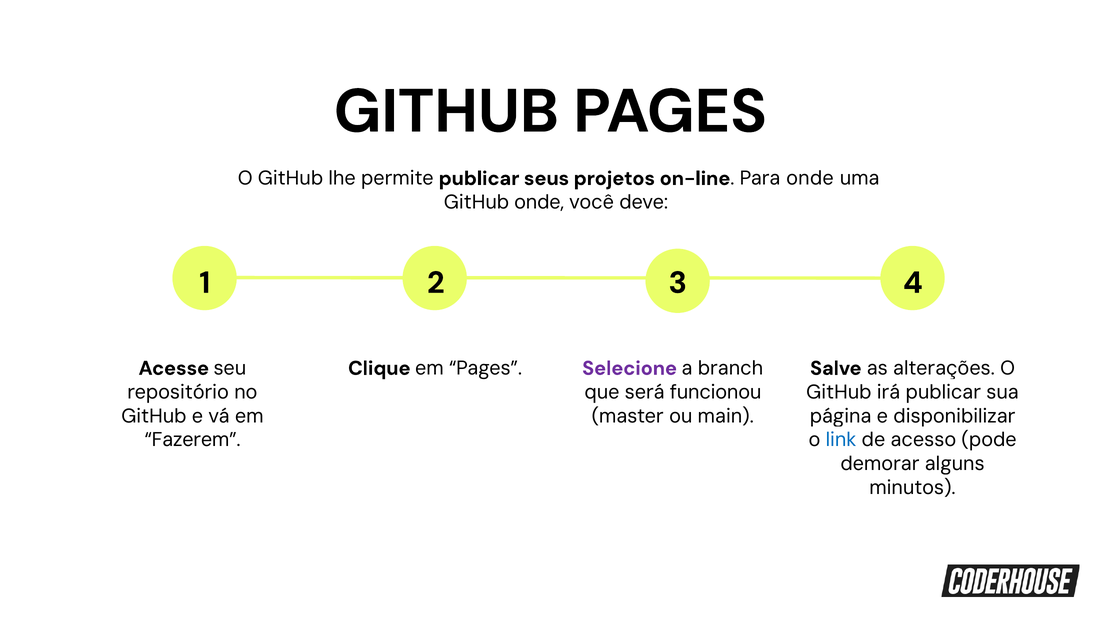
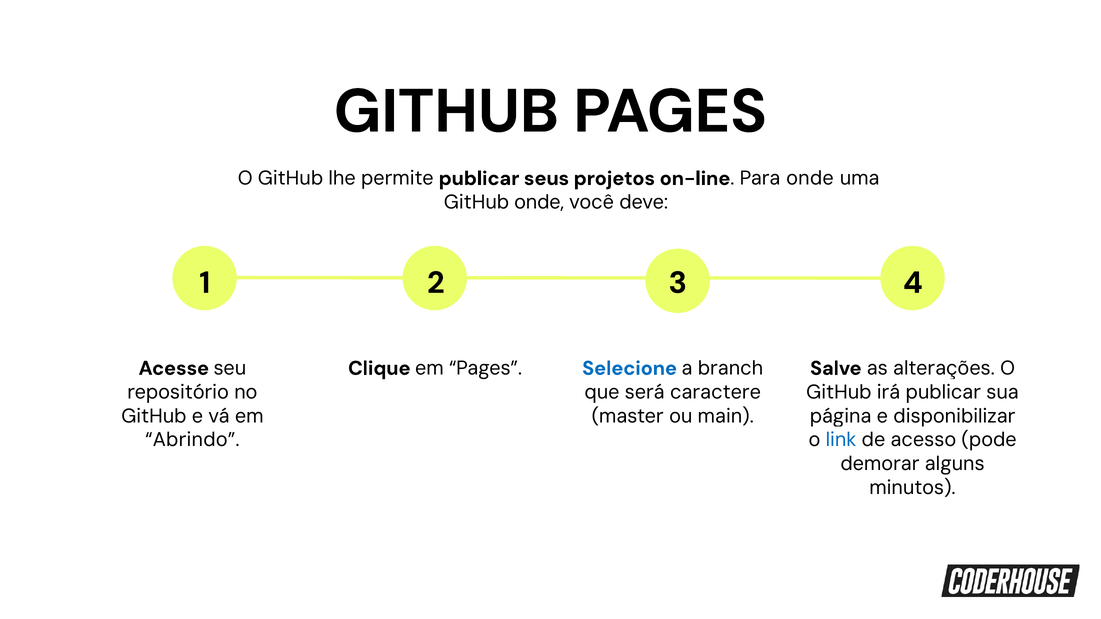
Selecione colour: purple -> blue (630, 368)
funcionou: funcionou -> caractere (716, 392)
Fazerem: Fazerem -> Abrindo (192, 440)
